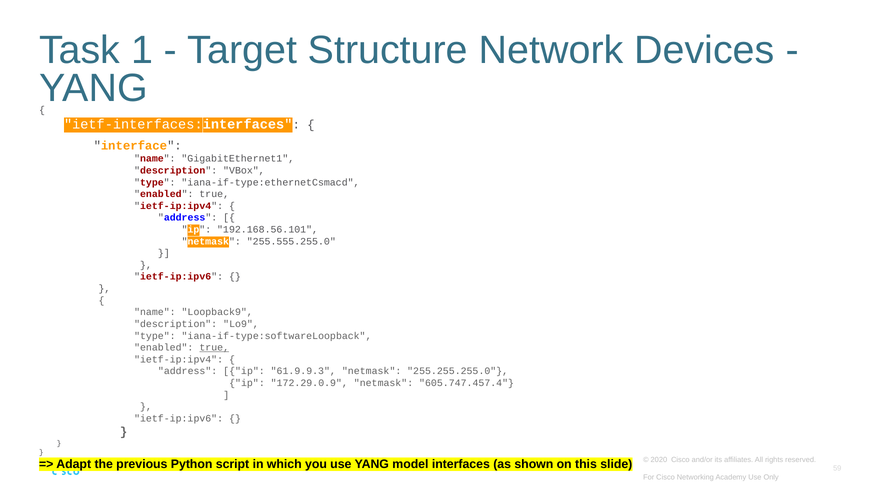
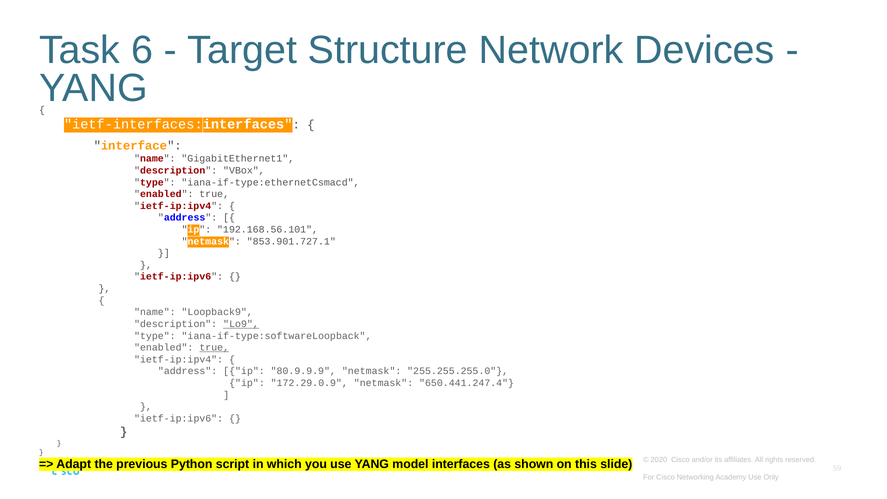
1: 1 -> 6 (142, 50)
255.555.255.0: 255.555.255.0 -> 853.901.727.1 (291, 241)
Lo9 underline: none -> present (241, 324)
61.9.9.3: 61.9.9.3 -> 80.9.9.9 (303, 371)
605.747.457.4: 605.747.457.4 -> 650.441.247.4 (467, 383)
